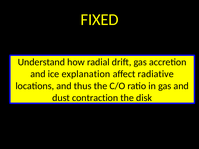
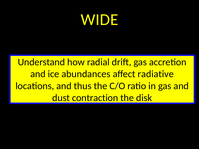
FIXED: FIXED -> WIDE (99, 20)
explanation: explanation -> abundances (86, 74)
